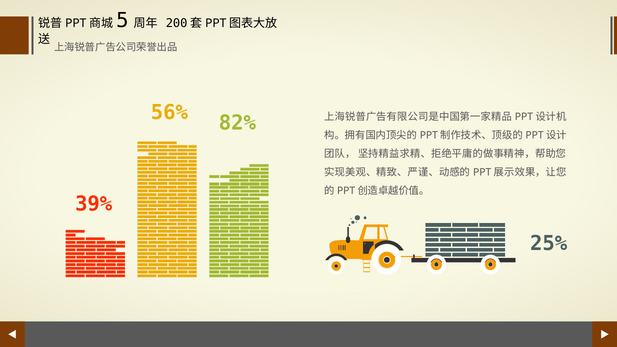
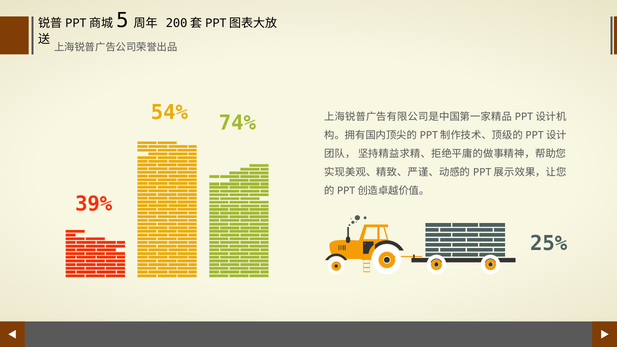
56%: 56% -> 54% (169, 113)
82%: 82% -> 74% (237, 123)
